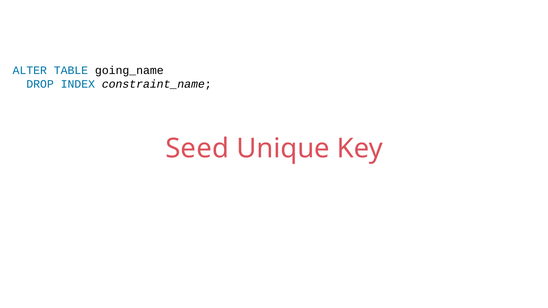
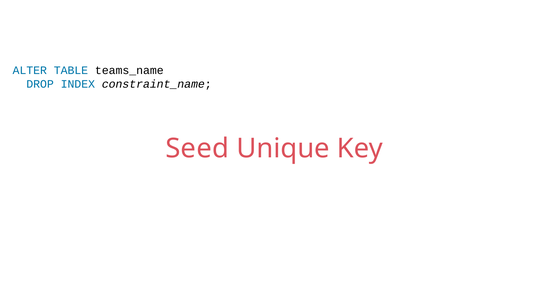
going_name: going_name -> teams_name (129, 71)
